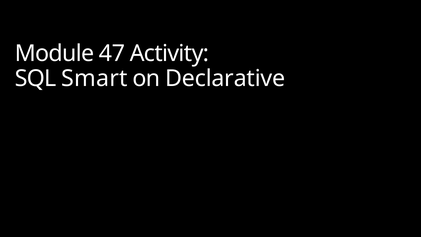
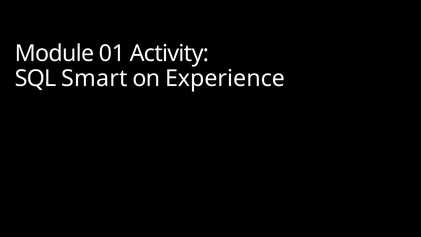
47: 47 -> 01 (112, 53)
Declarative: Declarative -> Experience (225, 78)
